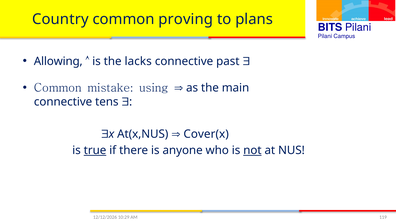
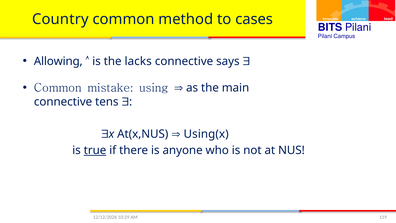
proving: proving -> method (186, 19)
plans: plans -> cases (254, 19)
past: past -> says (228, 61)
Cover(x: Cover(x -> Using(x (206, 134)
not underline: present -> none (252, 150)
